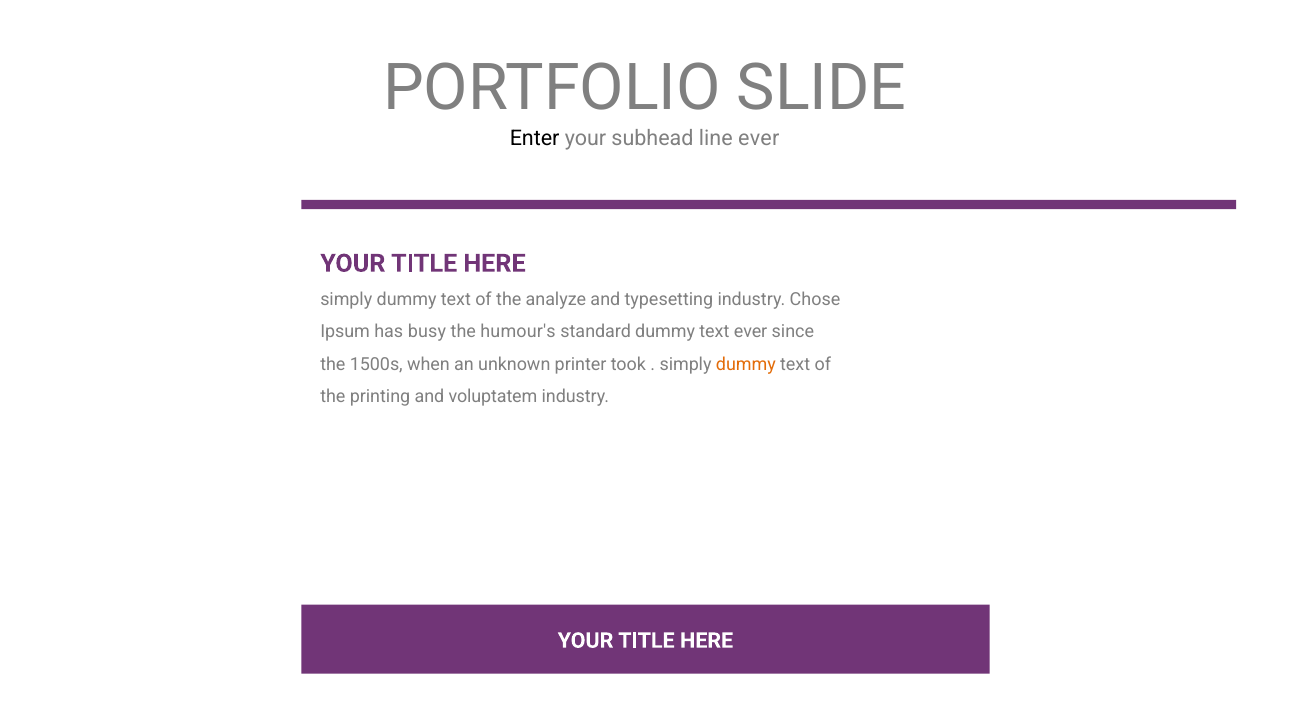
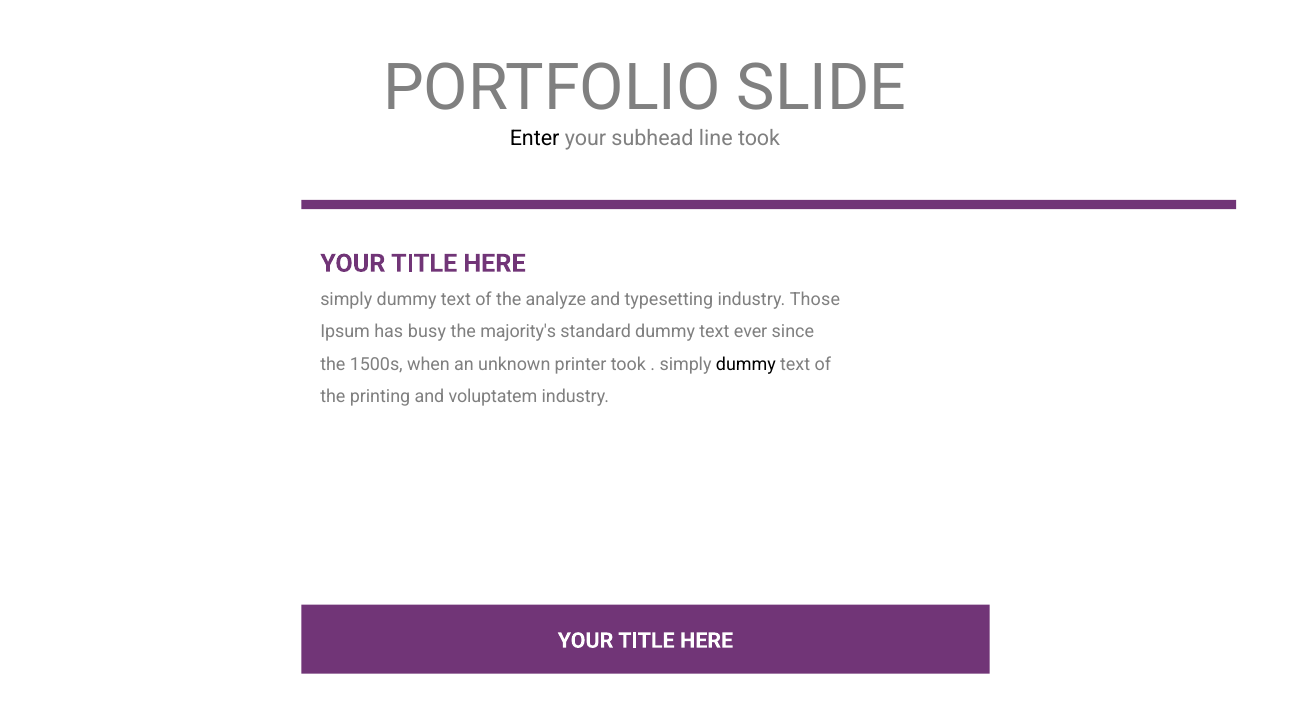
line ever: ever -> took (759, 139)
Chose: Chose -> Those (815, 299)
humour's: humour's -> majority's (518, 332)
dummy colour: orange -> black (746, 364)
